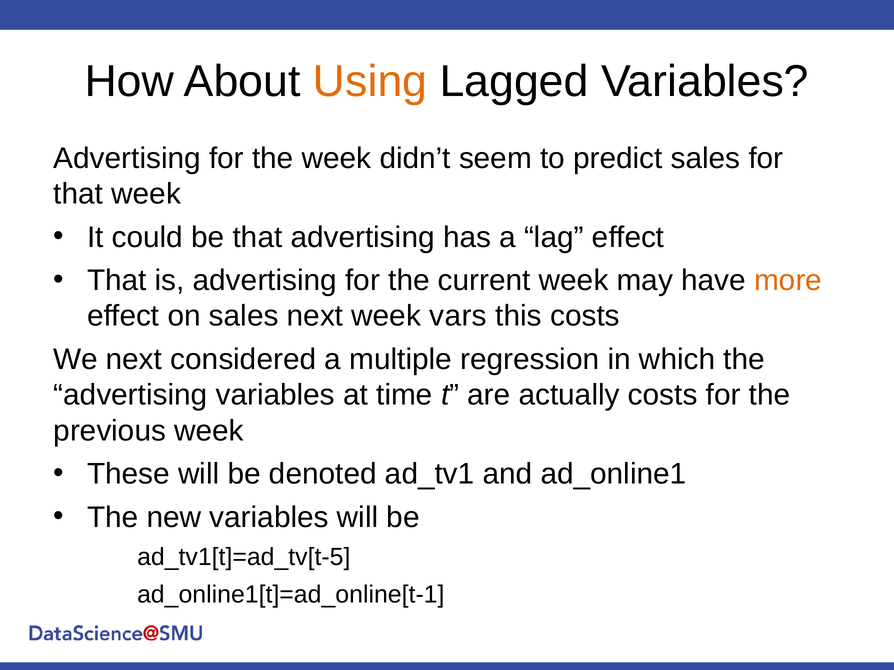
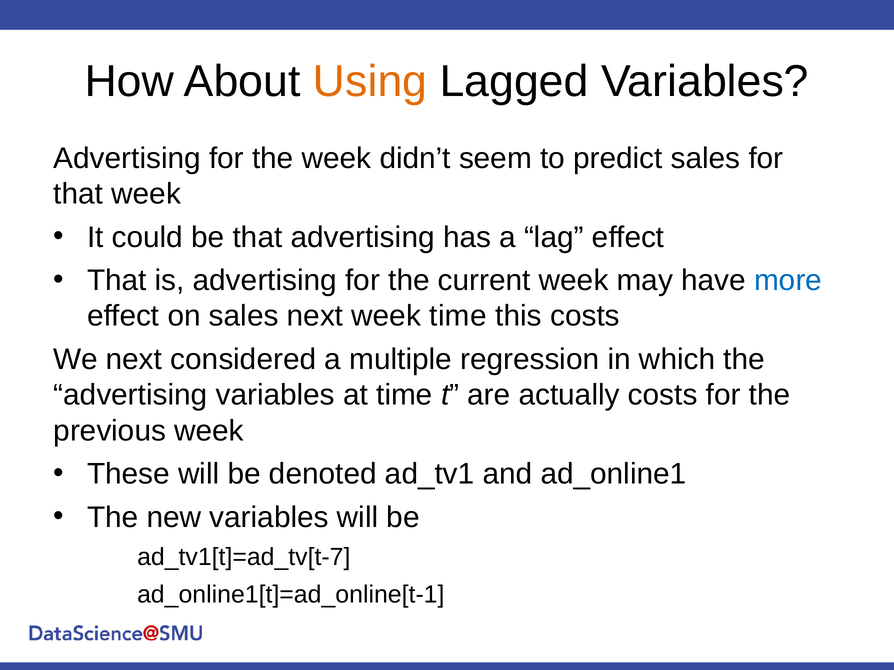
more colour: orange -> blue (788, 281)
week vars: vars -> time (458, 316)
ad_tv1[t]=ad_tv[t-5: ad_tv1[t]=ad_tv[t-5 -> ad_tv1[t]=ad_tv[t-7 (244, 557)
